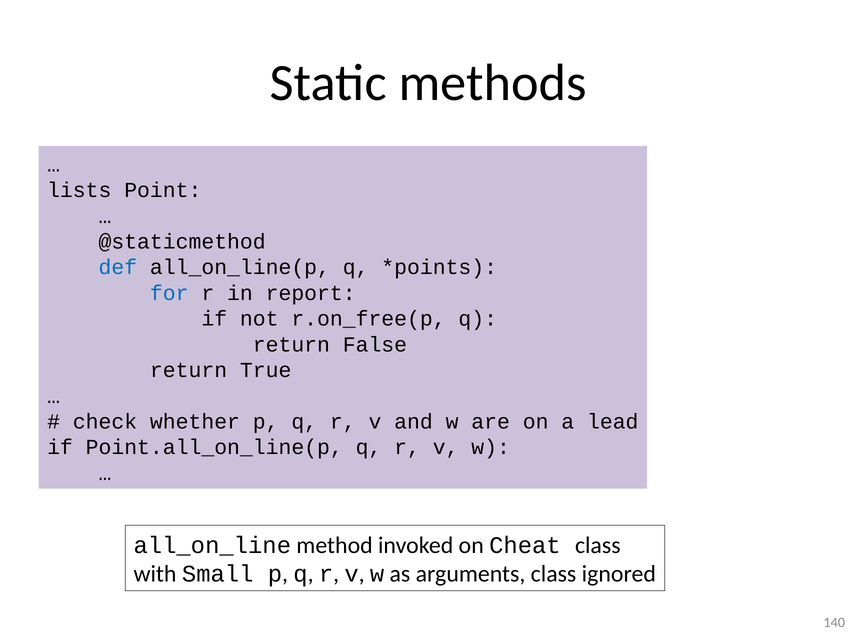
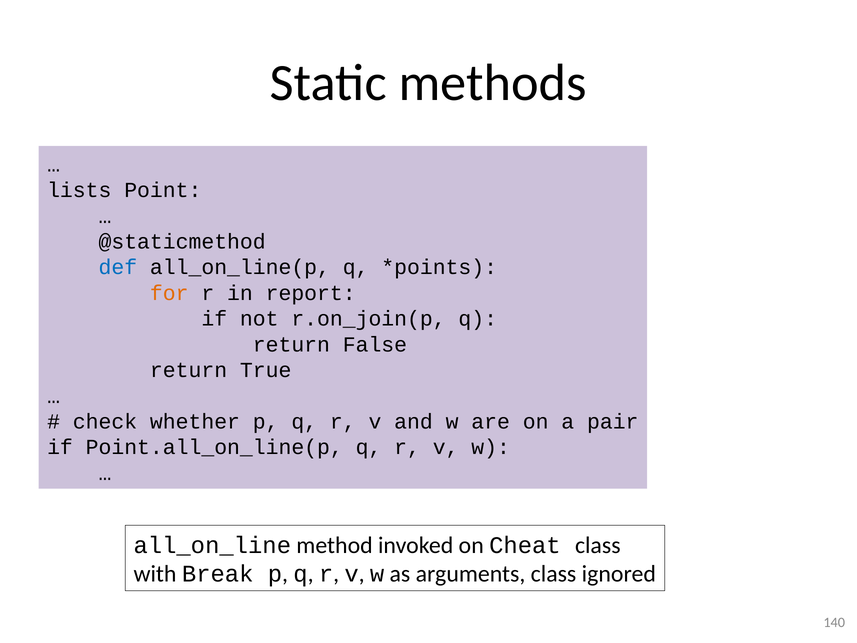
for colour: blue -> orange (169, 293)
r.on_free(p: r.on_free(p -> r.on_join(p (369, 319)
lead: lead -> pair (613, 422)
Small: Small -> Break (218, 574)
